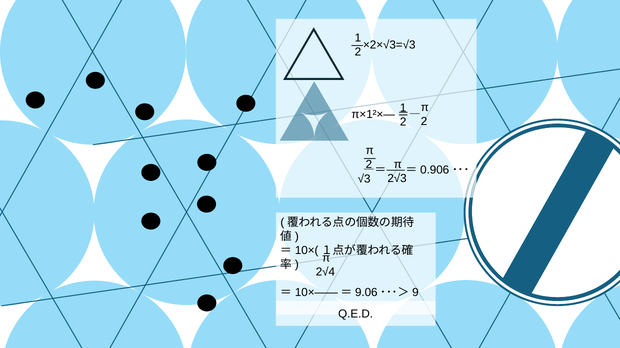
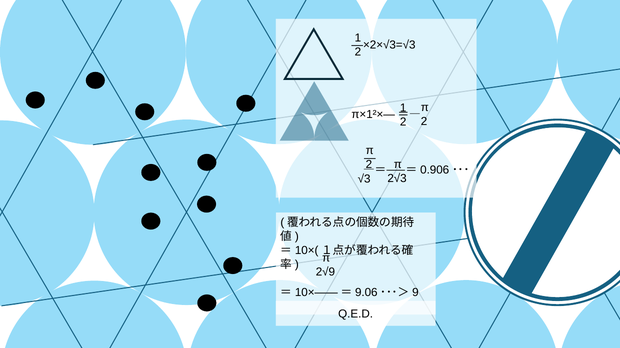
2√4: 2√4 -> 2√9 (325, 273)
